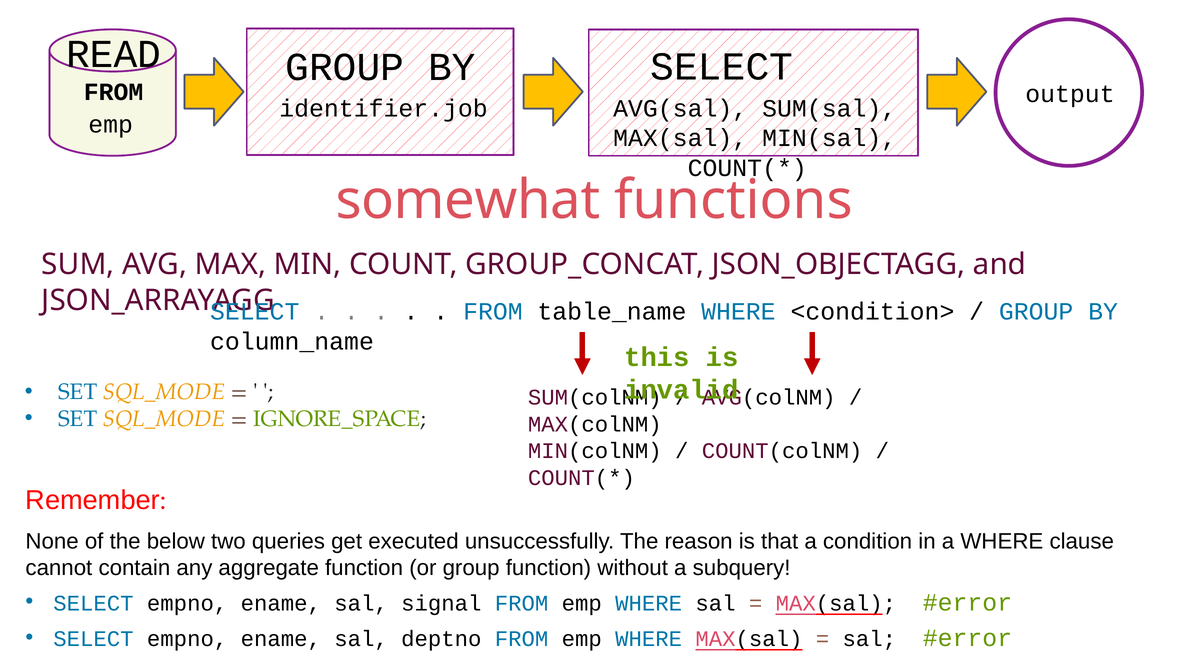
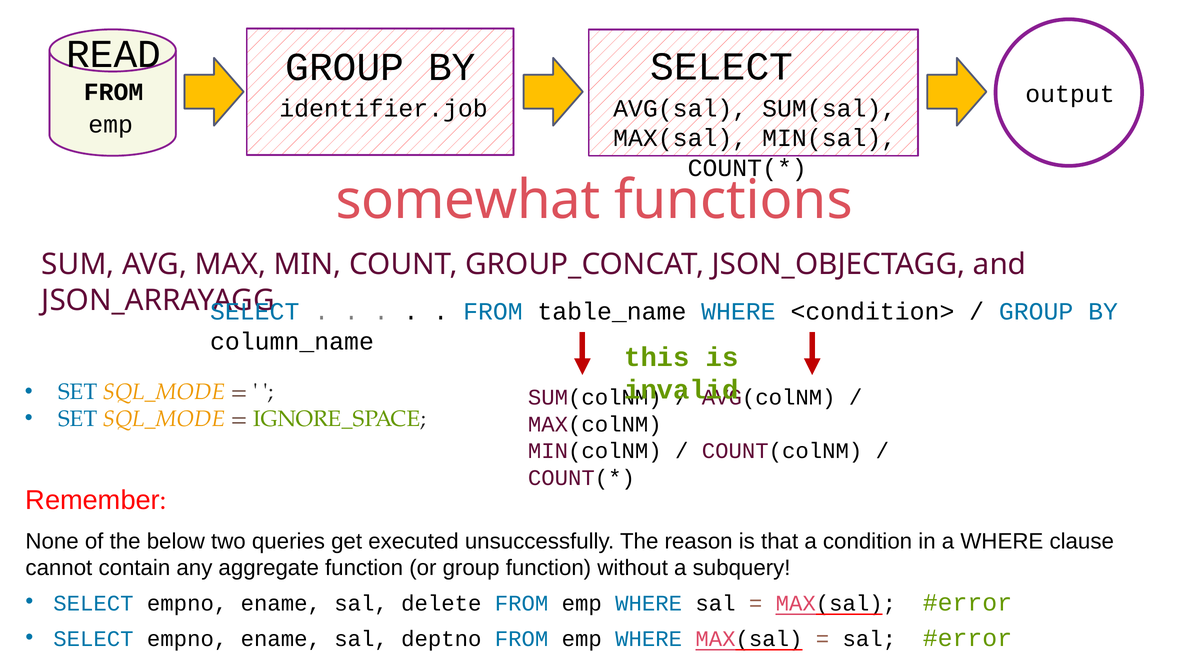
signal: signal -> delete (441, 603)
